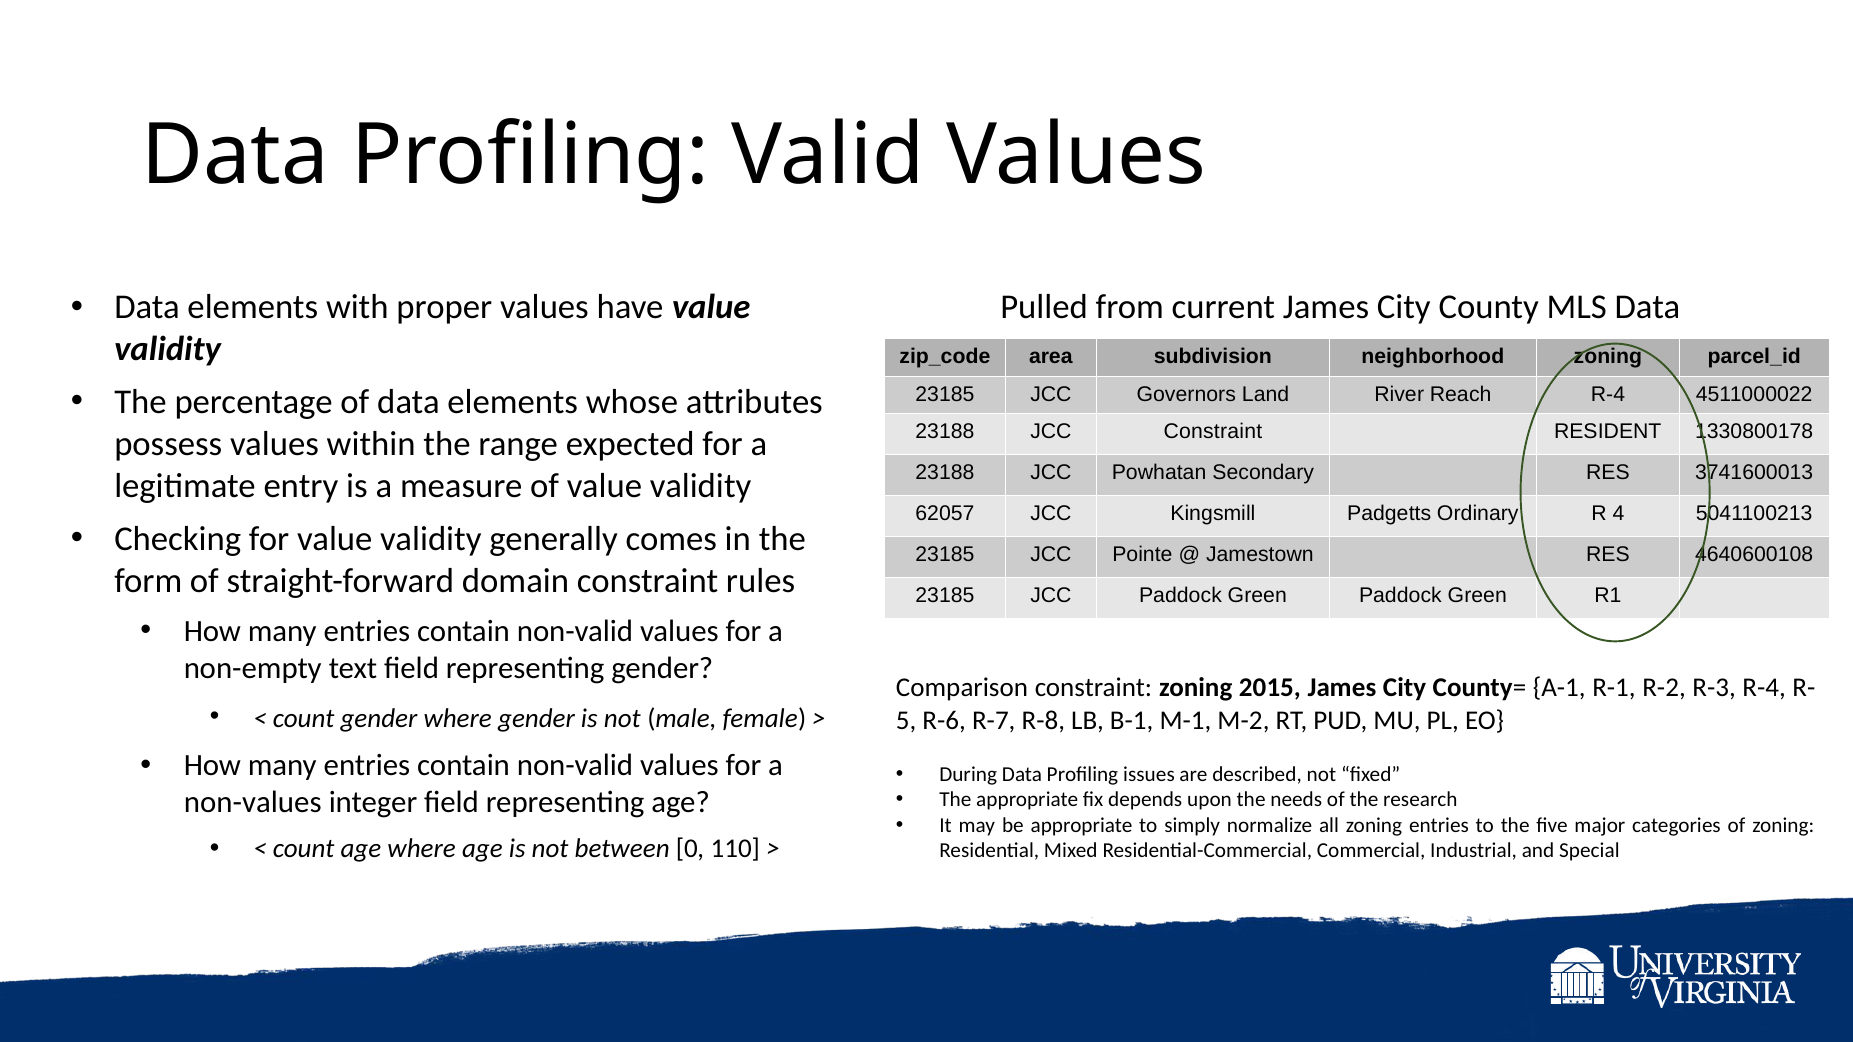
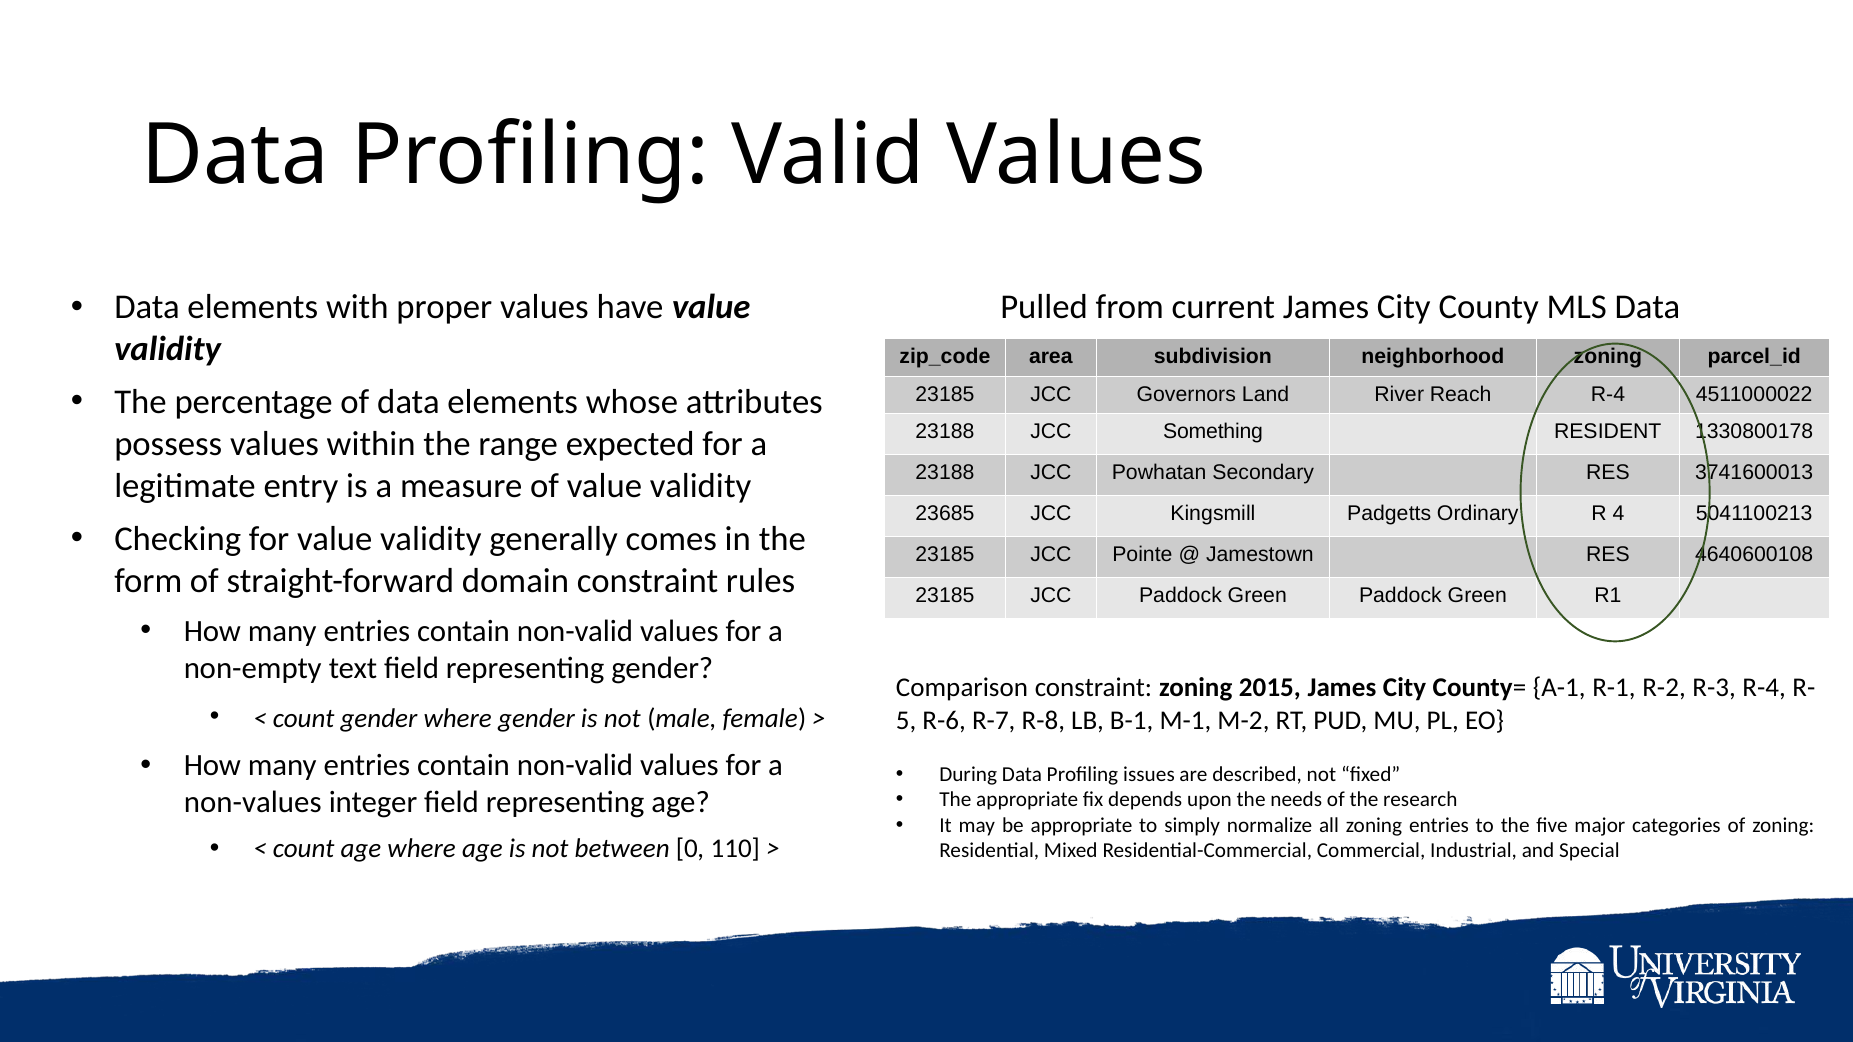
JCC Constraint: Constraint -> Something (1213, 432)
62057: 62057 -> 23685 (945, 514)
